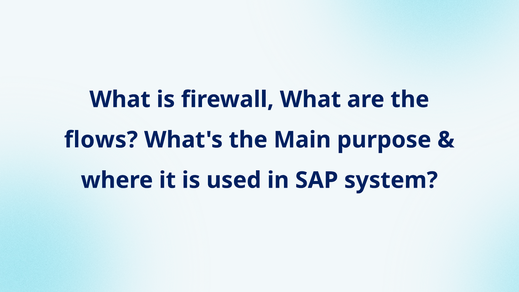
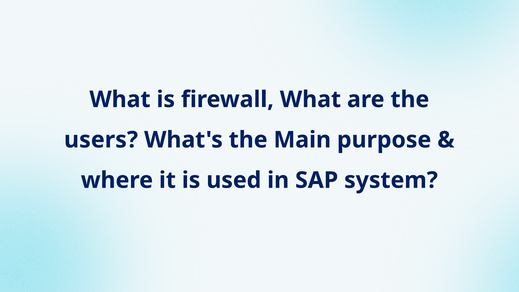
flows: flows -> users (101, 140)
